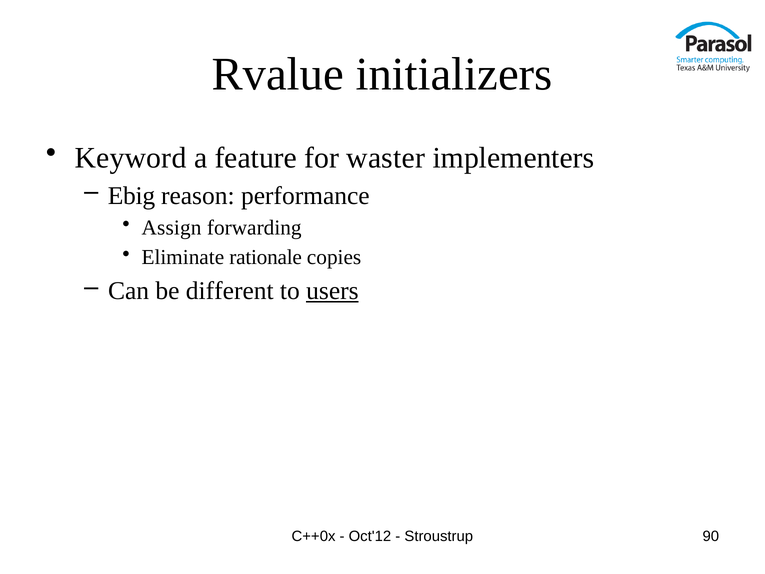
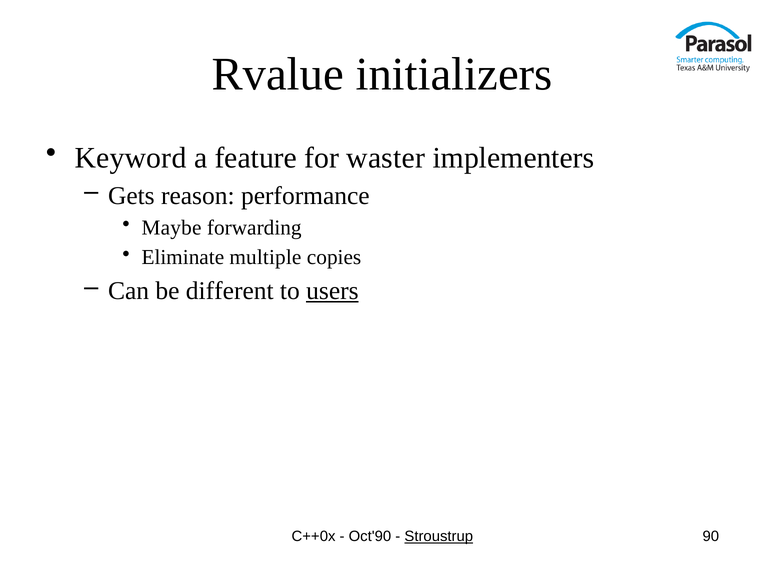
Ebig: Ebig -> Gets (131, 196)
Assign: Assign -> Maybe (171, 228)
rationale: rationale -> multiple (265, 257)
Oct'12: Oct'12 -> Oct'90 (370, 536)
Stroustrup underline: none -> present (439, 536)
